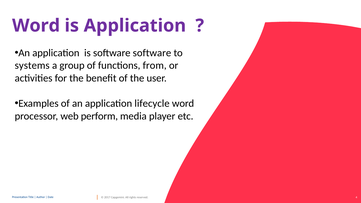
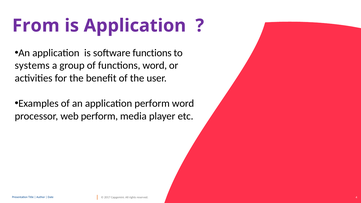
Word: Word -> From (36, 26)
software software: software -> functions (152, 53)
functions from: from -> word (155, 66)
application lifecycle: lifecycle -> perform (152, 103)
